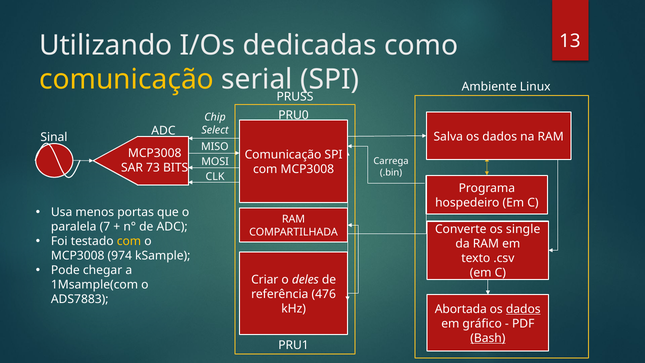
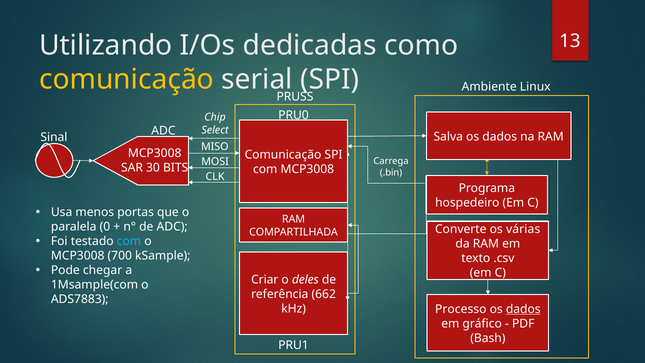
73: 73 -> 30 (153, 168)
7: 7 -> 0 (105, 227)
single: single -> várias (523, 229)
com colour: yellow -> light blue (129, 241)
974: 974 -> 700 (120, 256)
476: 476 -> 662 (324, 294)
Abortada: Abortada -> Processo (461, 309)
Bash underline: present -> none (488, 338)
